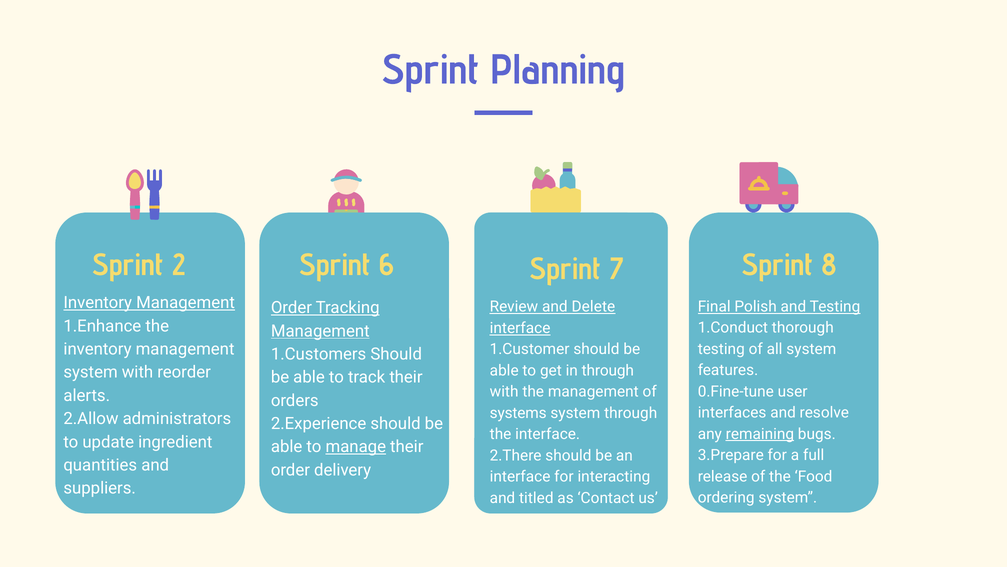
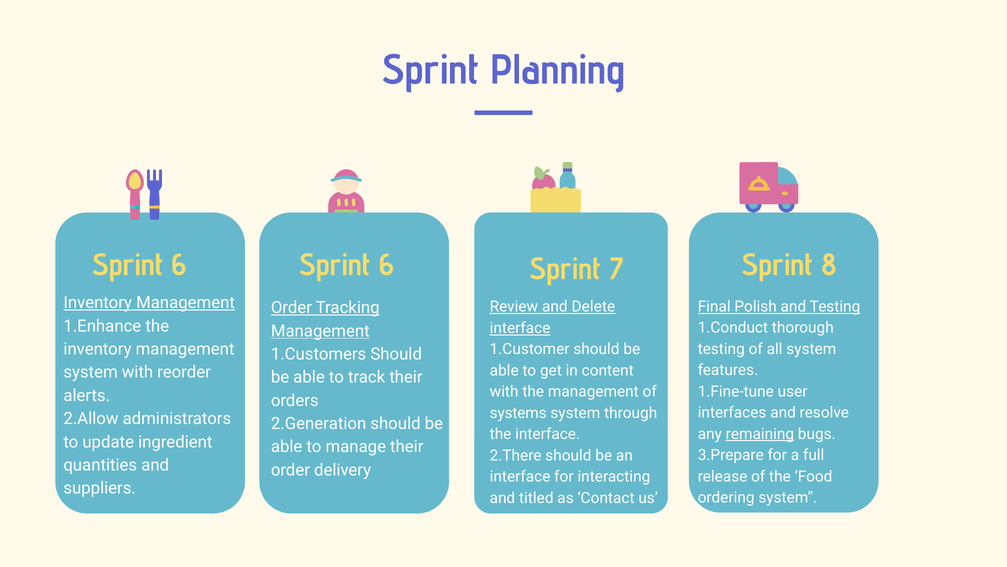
2: 2 -> 6 (179, 265)
in through: through -> content (608, 370)
0.Fine-tune: 0.Fine-tune -> 1.Fine-tune (736, 391)
2.Experience: 2.Experience -> 2.Generation (319, 423)
manage underline: present -> none (356, 446)
